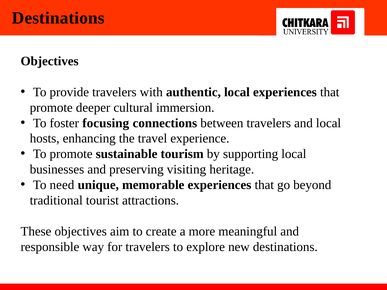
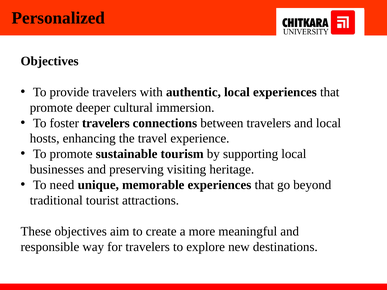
Destinations: Destinations -> Personalized (58, 18)
foster focusing: focusing -> travelers (106, 123)
